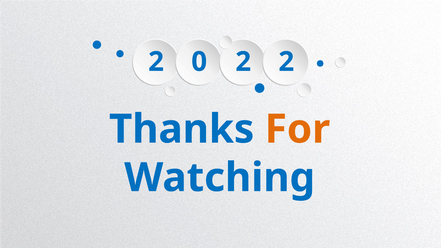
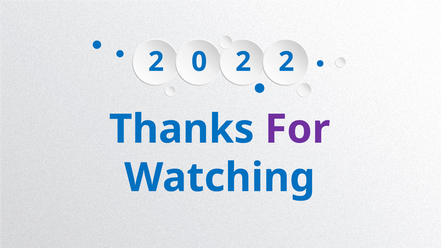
For colour: orange -> purple (297, 129)
